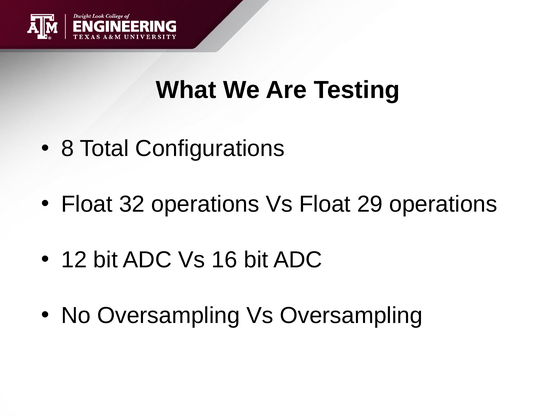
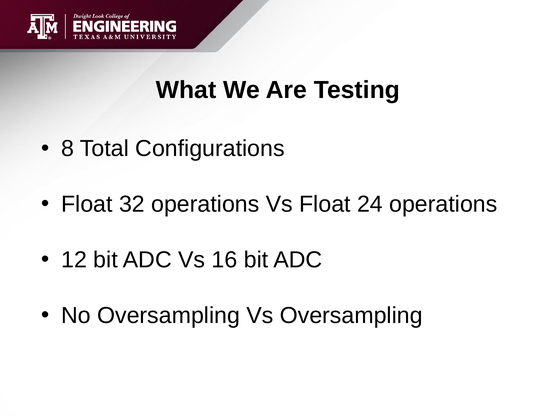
29: 29 -> 24 (370, 204)
